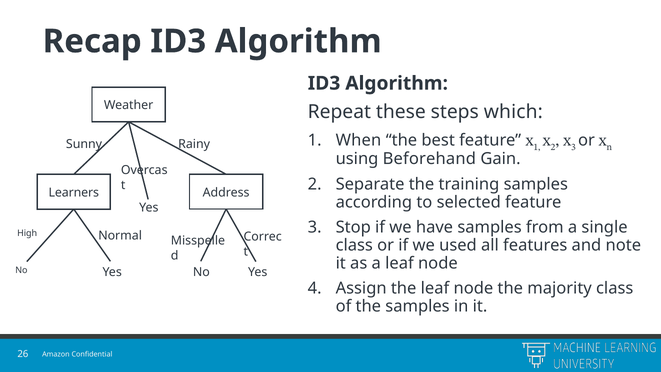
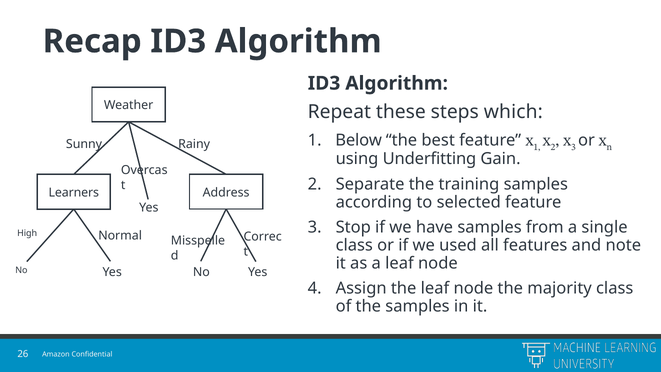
When: When -> Below (359, 140)
Beforehand: Beforehand -> Underfitting (429, 159)
